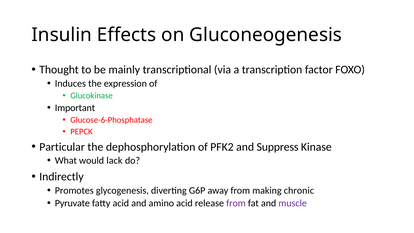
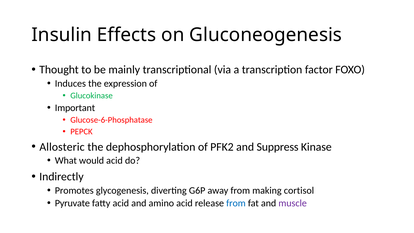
Particular: Particular -> Allosteric (62, 147)
would lack: lack -> acid (114, 161)
chronic: chronic -> cortisol (299, 190)
from colour: purple -> blue (236, 203)
